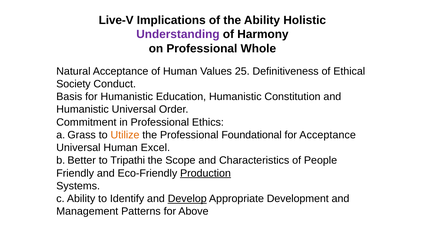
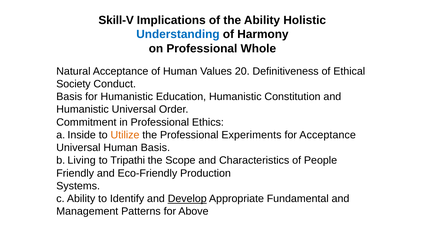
Live-V: Live-V -> Skill-V (116, 20)
Understanding colour: purple -> blue (178, 34)
25: 25 -> 20 (242, 71)
Grass: Grass -> Inside (82, 135)
Foundational: Foundational -> Experiments (251, 135)
Human Excel: Excel -> Basis (155, 148)
Better: Better -> Living (82, 161)
Production underline: present -> none (206, 173)
Development: Development -> Fundamental (298, 199)
